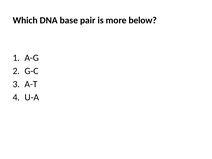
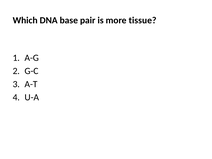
below: below -> tissue (143, 20)
